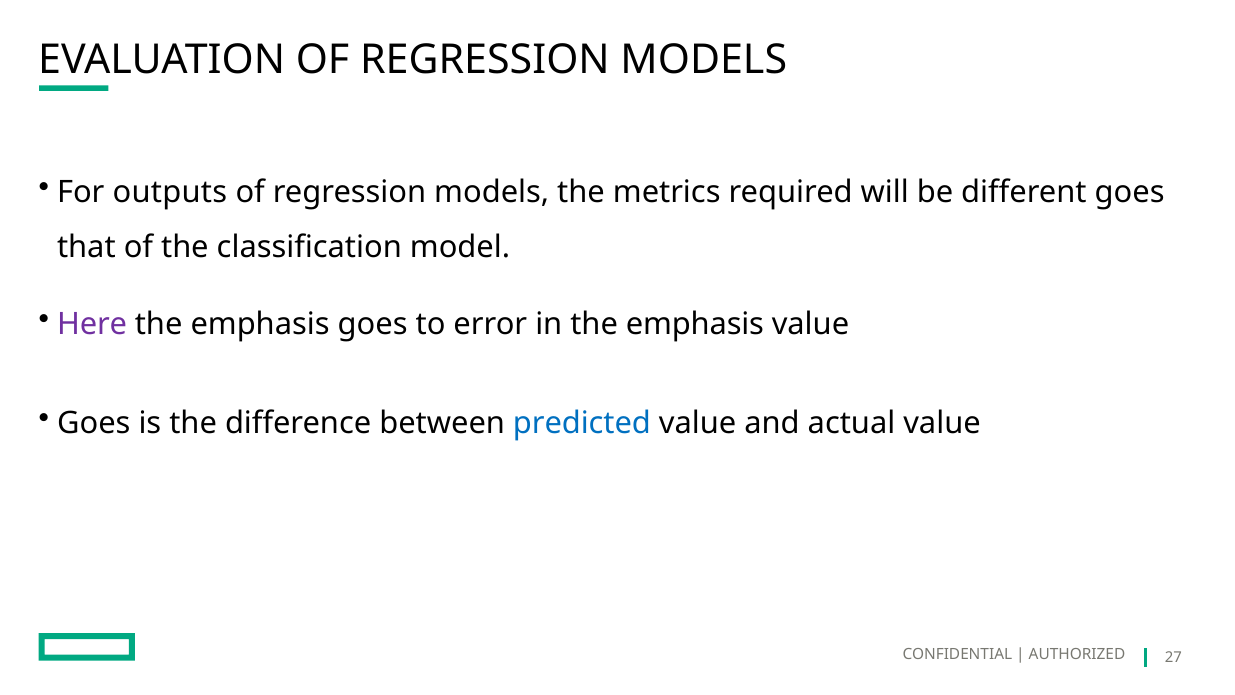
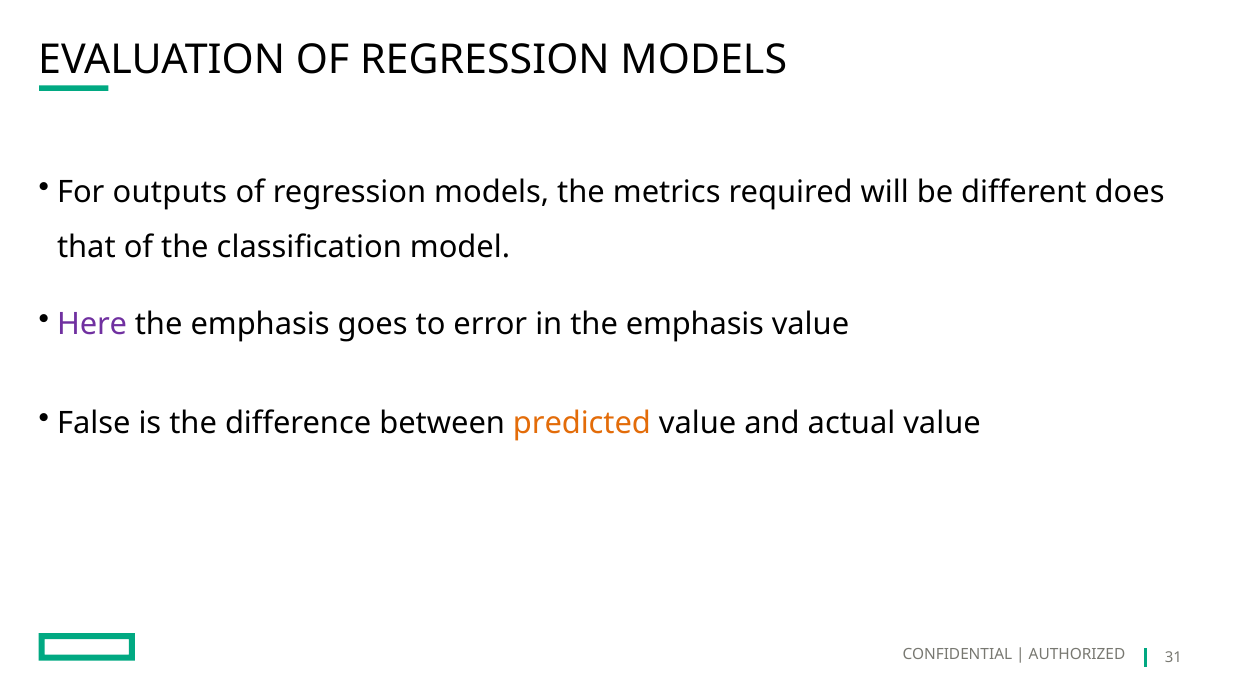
different goes: goes -> does (1130, 192)
Goes: Goes -> False (94, 424)
predicted colour: blue -> orange (582, 424)
27: 27 -> 31 (1173, 658)
